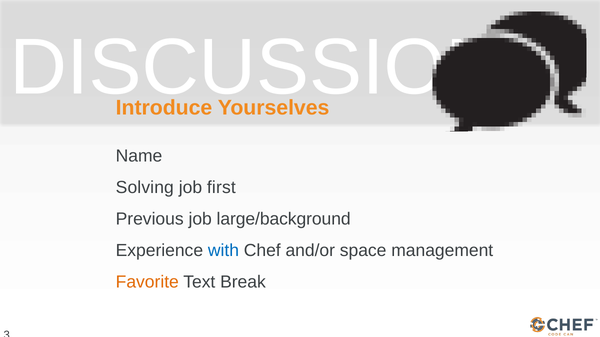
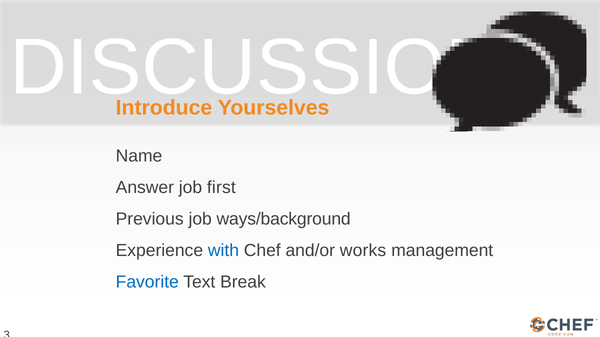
Solving: Solving -> Answer (145, 188)
large/background: large/background -> ways/background (284, 219)
space: space -> works (363, 251)
Favorite colour: orange -> blue (147, 282)
